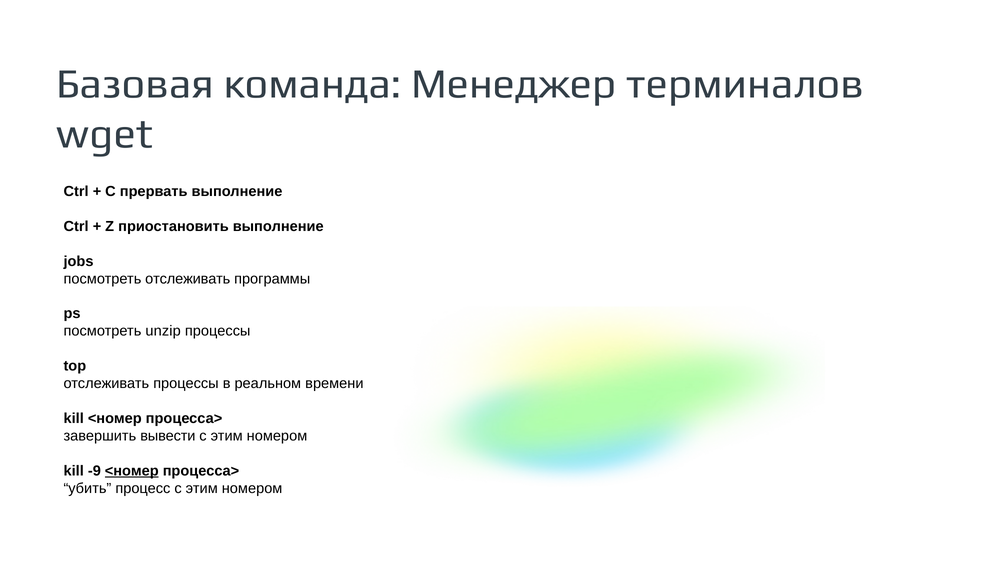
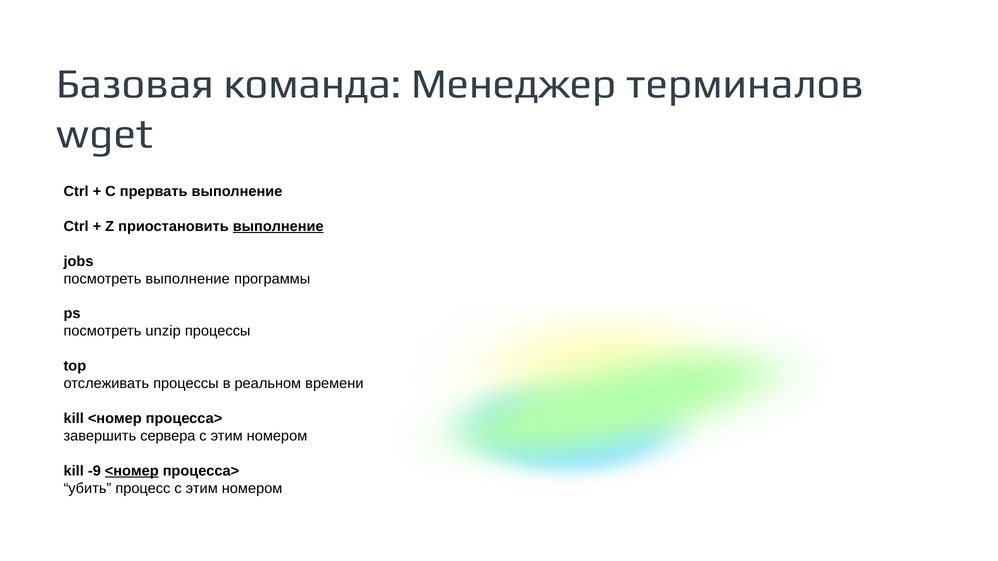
выполнение underline: none -> present (278, 226)
посмотреть отслеживать: отслеживать -> выполнение (188, 279)
вывести: вывести -> сервера (168, 436)
